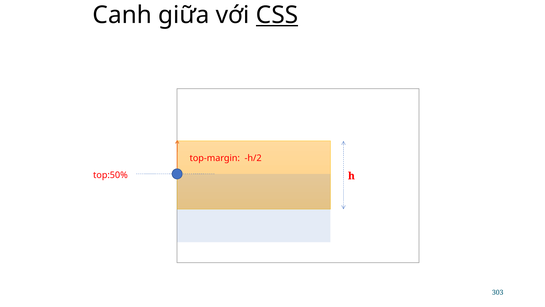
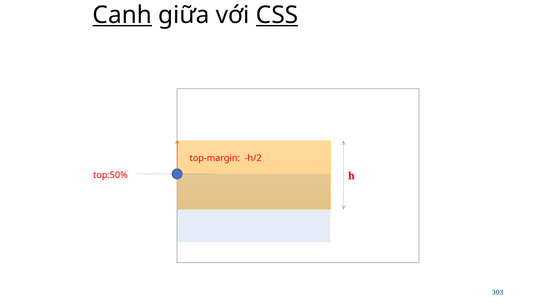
Canh underline: none -> present (122, 15)
